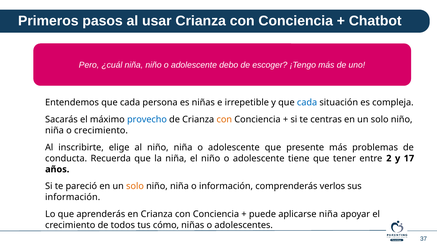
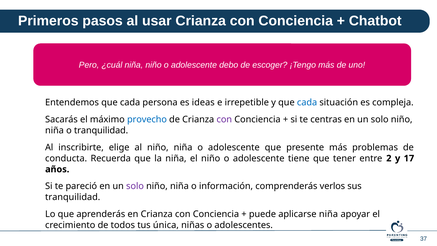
es niñas: niñas -> ideas (203, 102)
con colour: orange -> purple (224, 119)
o crecimiento: crecimiento -> tranquilidad (101, 130)
solo colour: orange -> purple (135, 186)
información: información -> tranquilidad (73, 197)
cómo: cómo -> única (166, 225)
